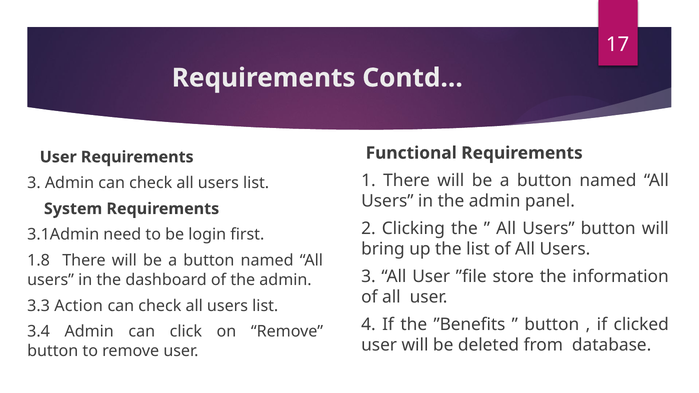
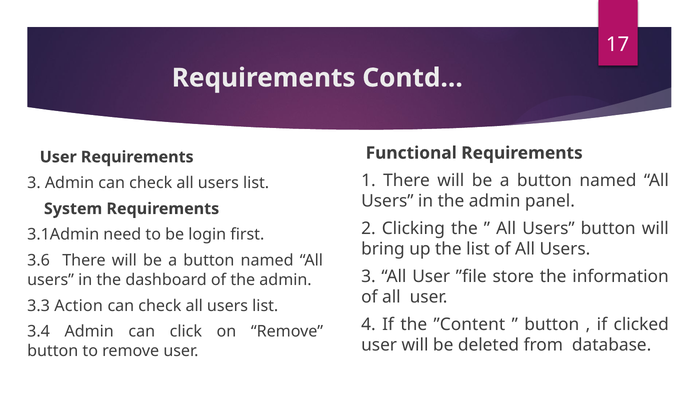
1.8: 1.8 -> 3.6 (39, 261)
”Benefits: ”Benefits -> ”Content (469, 325)
